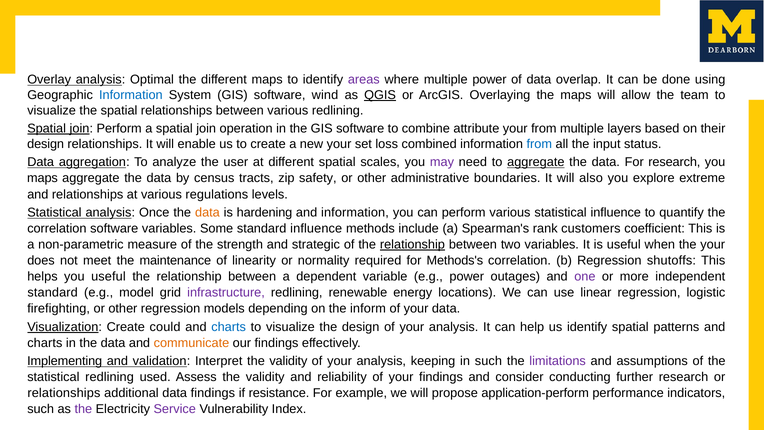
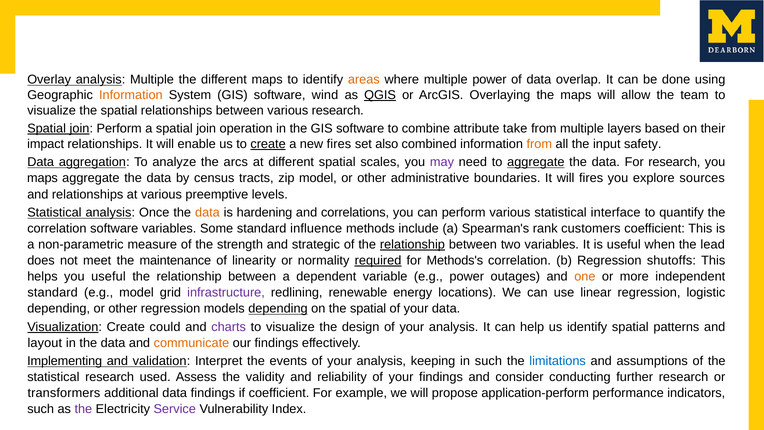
analysis Optimal: Optimal -> Multiple (152, 80)
areas colour: purple -> orange (364, 80)
Information colour: blue -> orange (131, 95)
various redlining: redlining -> research (338, 111)
attribute your: your -> take (515, 128)
design: design -> impact (46, 144)
create underline: none -> present (268, 144)
new your: your -> fires (339, 144)
loss: loss -> also (387, 144)
from colour: blue -> orange (539, 144)
status: status -> safety (643, 144)
user: user -> arcs (236, 162)
zip safety: safety -> model (318, 178)
will also: also -> fires (591, 178)
extreme: extreme -> sources (702, 178)
regulations: regulations -> preemptive (217, 194)
and information: information -> correlations (355, 212)
statistical influence: influence -> interface (616, 212)
the your: your -> lead (713, 244)
required underline: none -> present (378, 260)
one colour: purple -> orange (585, 276)
firefighting: firefighting -> depending (59, 309)
depending underline: none -> present (278, 309)
on the inform: inform -> spatial (368, 309)
charts colour: blue -> purple (229, 327)
charts: charts -> layout (45, 343)
Interpret the validity: validity -> events (288, 361)
limitations colour: purple -> blue (558, 361)
statistical redlining: redlining -> research (110, 377)
relationships: relationships -> transformers (64, 393)
if resistance: resistance -> coefficient (279, 393)
